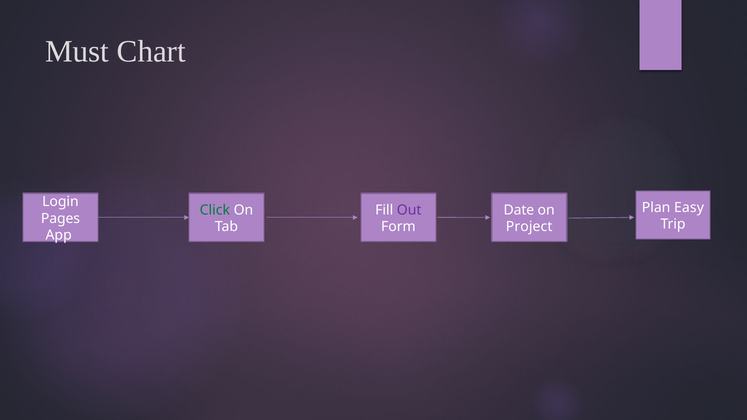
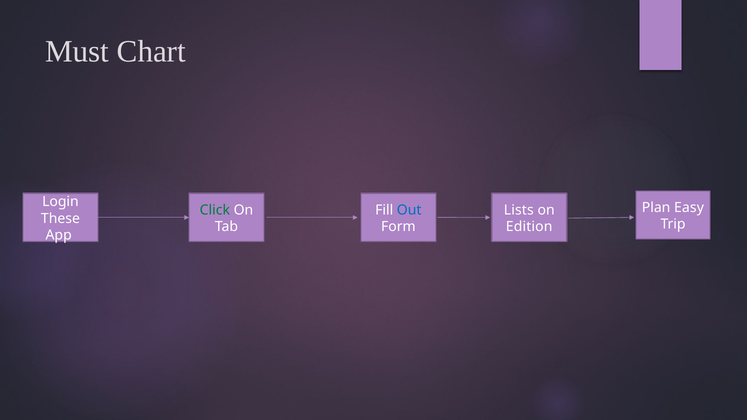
Date: Date -> Lists (519, 210)
Out colour: purple -> blue (409, 210)
Pages: Pages -> These (60, 219)
Project: Project -> Edition (529, 227)
